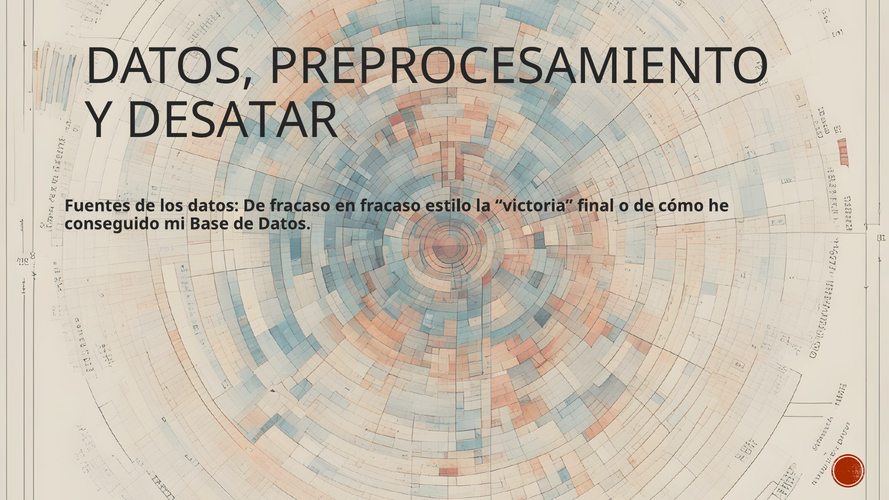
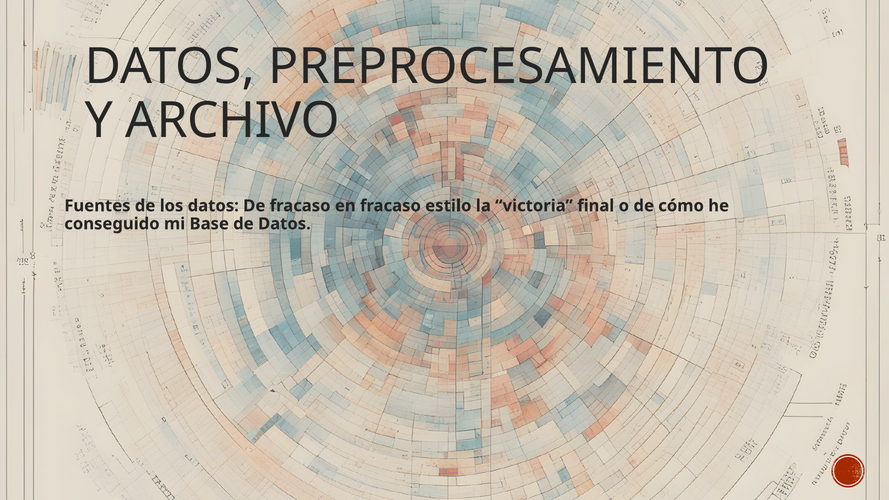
DESATAR: DESATAR -> ARCHIVO (233, 121)
